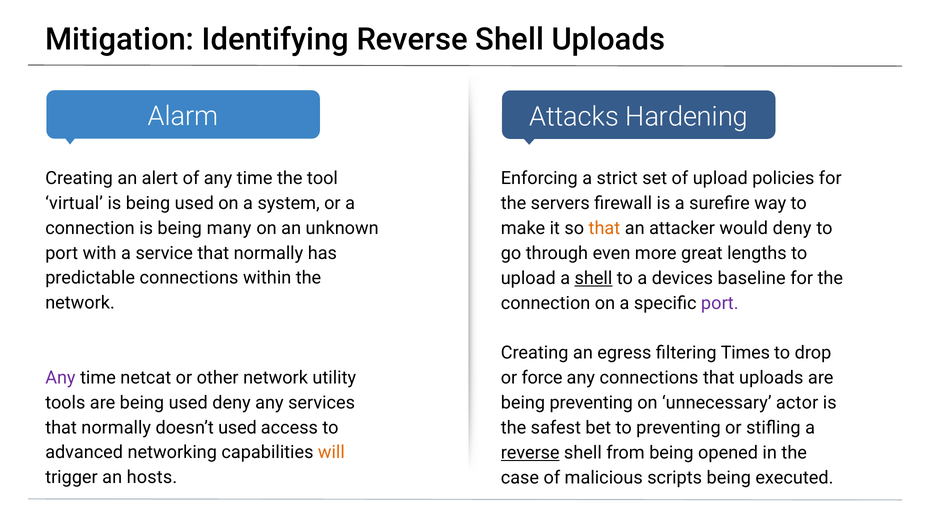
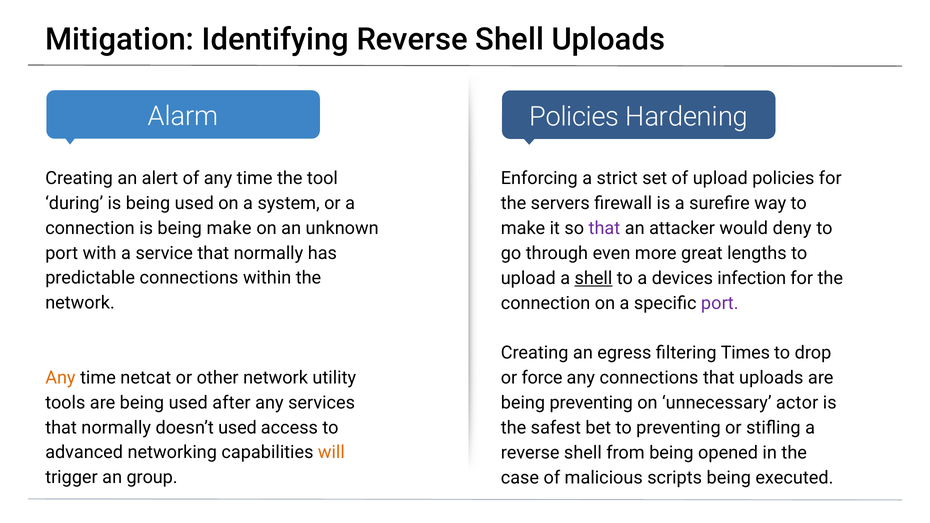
Attacks: Attacks -> Policies (574, 117)
virtual: virtual -> during (74, 203)
being many: many -> make (229, 228)
that colour: orange -> purple (604, 228)
baseline: baseline -> infection (752, 278)
Any colour: purple -> orange (60, 378)
used deny: deny -> after (231, 403)
reverse underline: present -> none (530, 453)
hosts: hosts -> group (152, 478)
